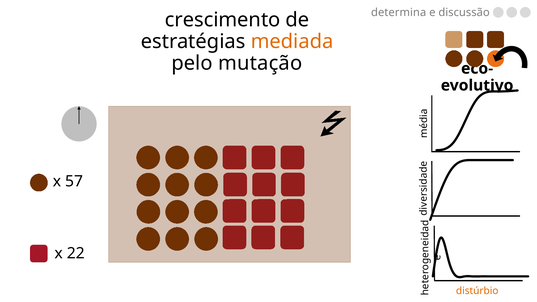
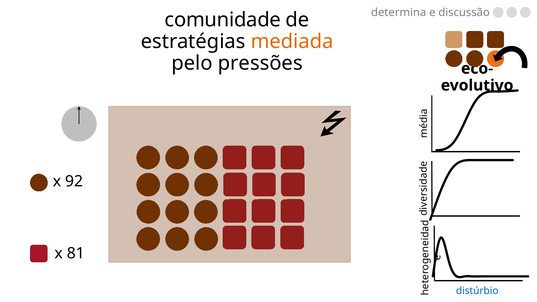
crescimento: crescimento -> comunidade (223, 20)
mutação: mutação -> pressões (260, 63)
57: 57 -> 92 (74, 181)
22: 22 -> 81 (76, 254)
distúrbio colour: orange -> blue (477, 291)
